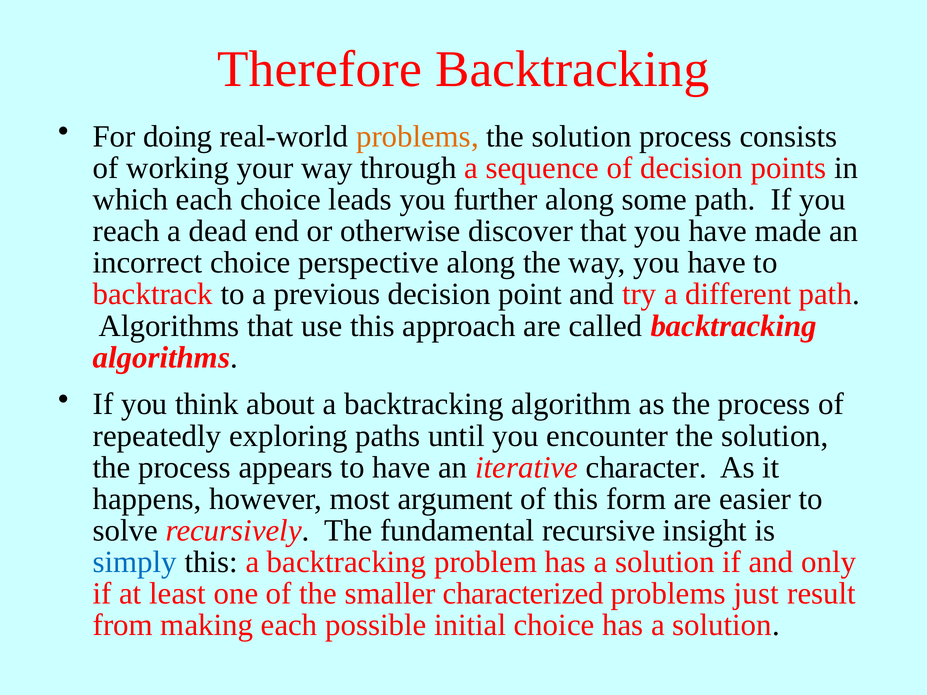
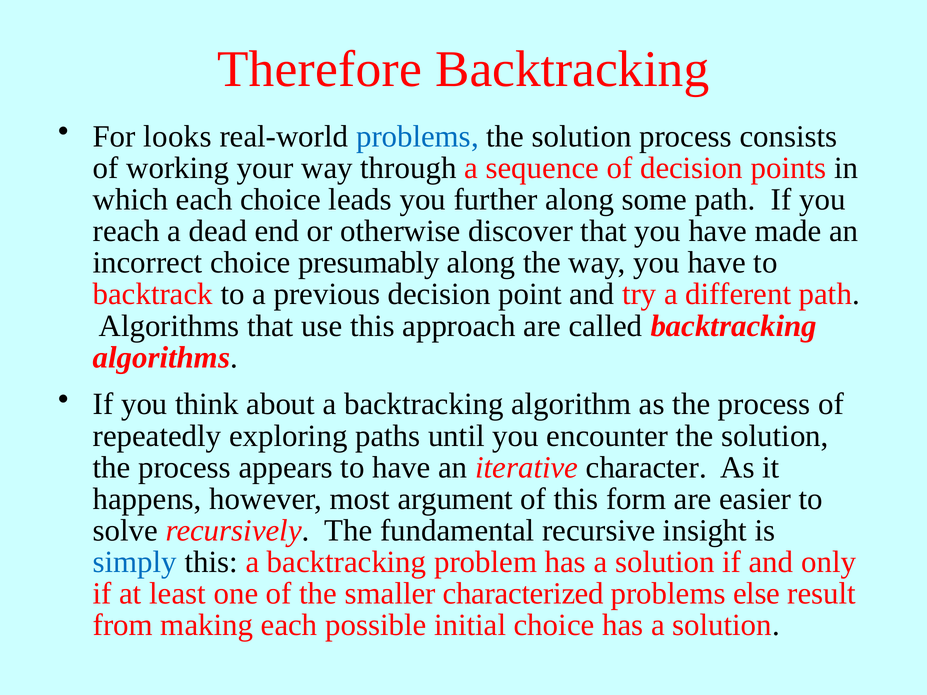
doing: doing -> looks (178, 137)
problems colour: orange -> blue (417, 137)
perspective: perspective -> presumably (369, 263)
just: just -> else (757, 594)
